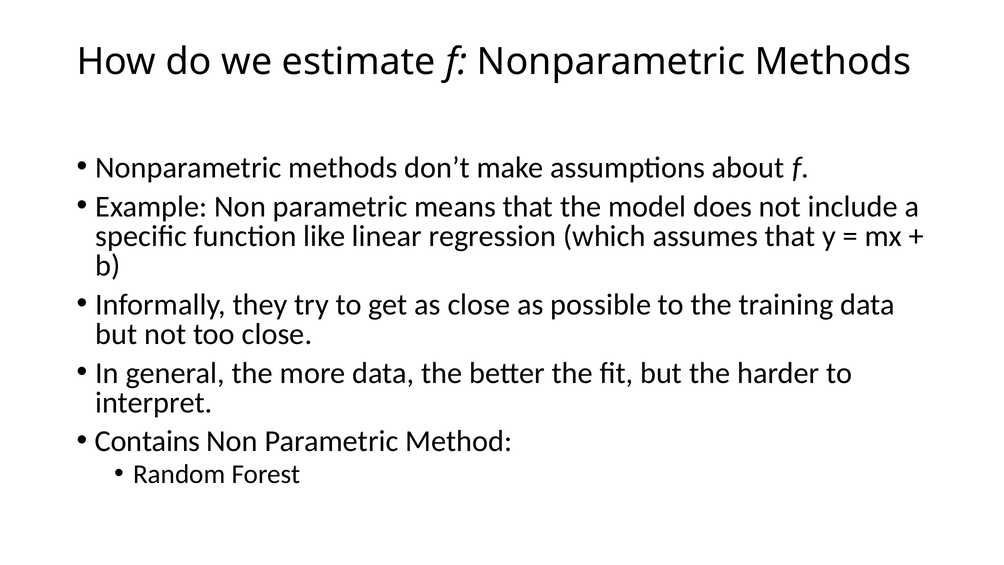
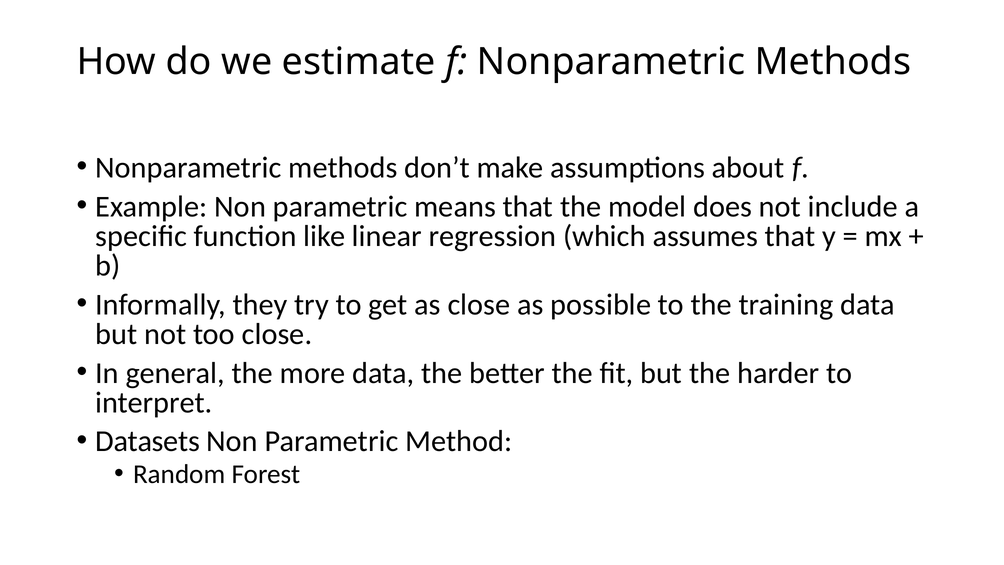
Contains: Contains -> Datasets (148, 441)
